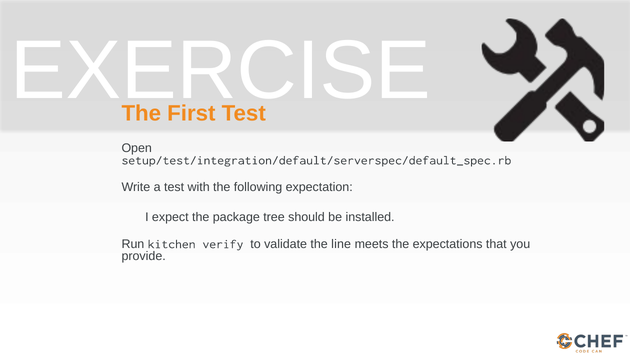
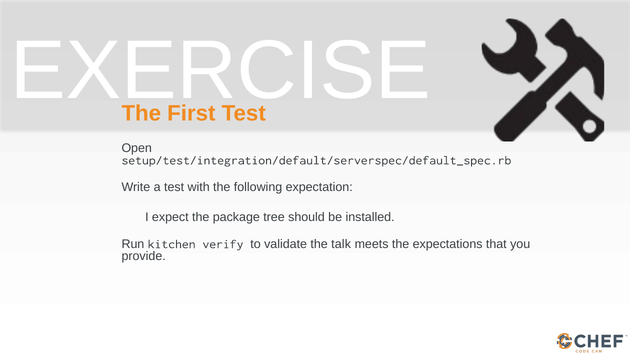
line: line -> talk (341, 244)
